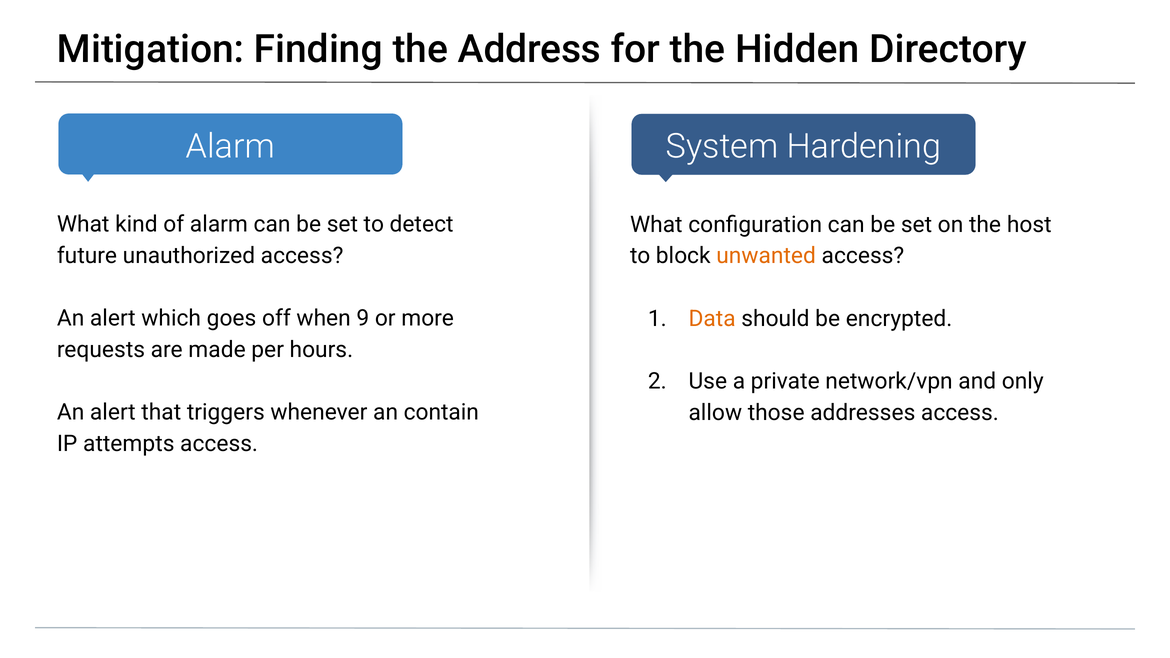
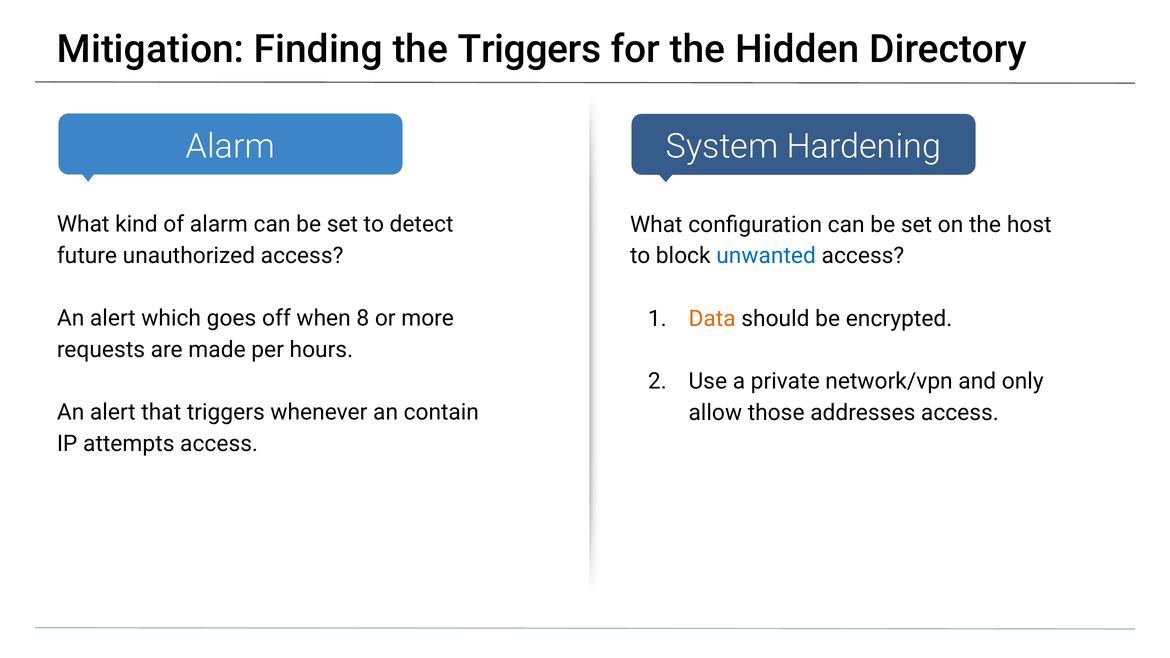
the Address: Address -> Triggers (530, 50)
unwanted colour: orange -> blue (766, 256)
9: 9 -> 8 (363, 318)
